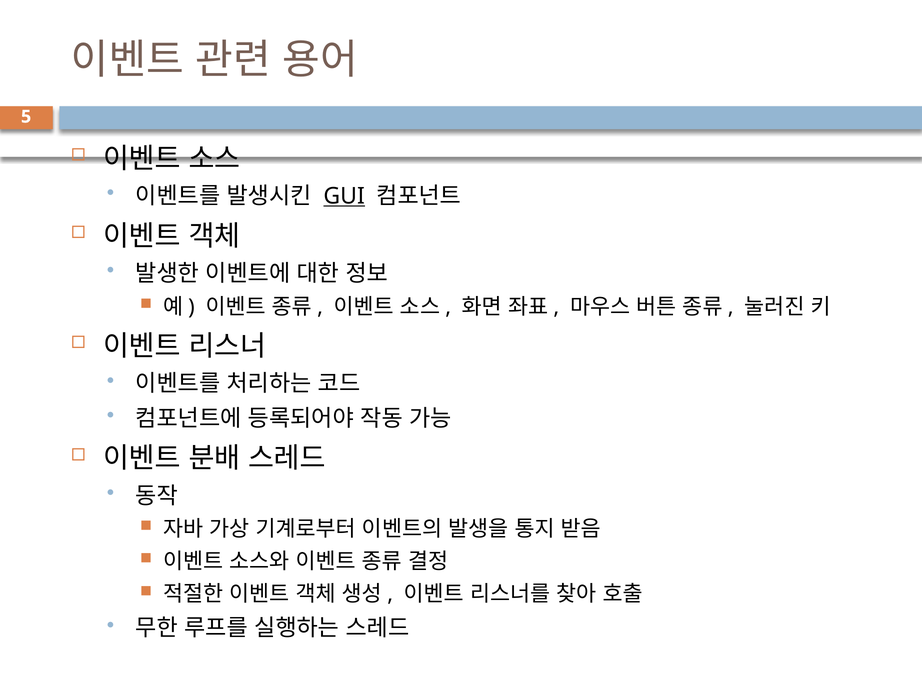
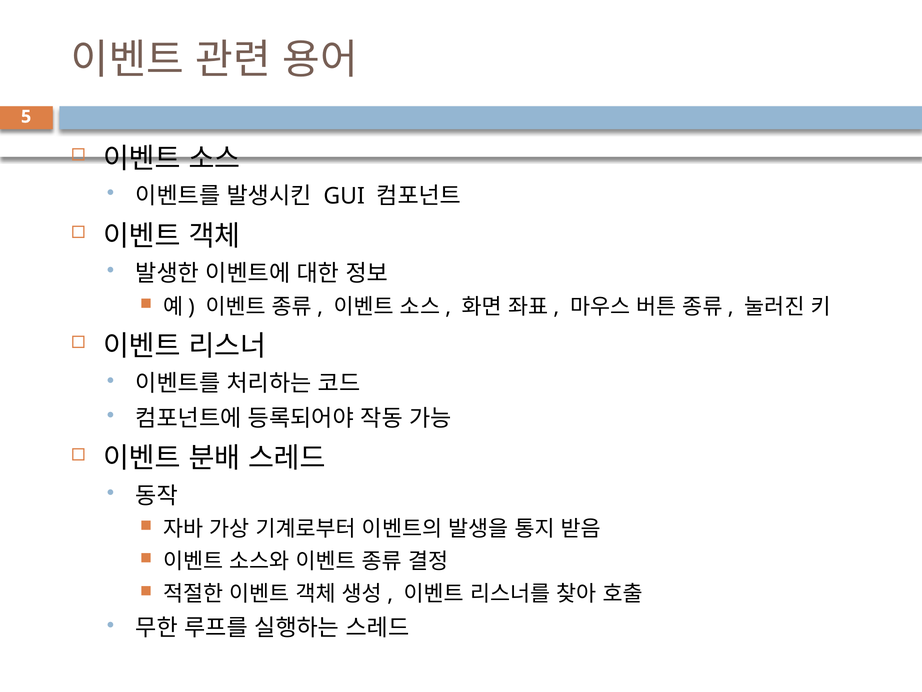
GUI underline: present -> none (344, 196)
